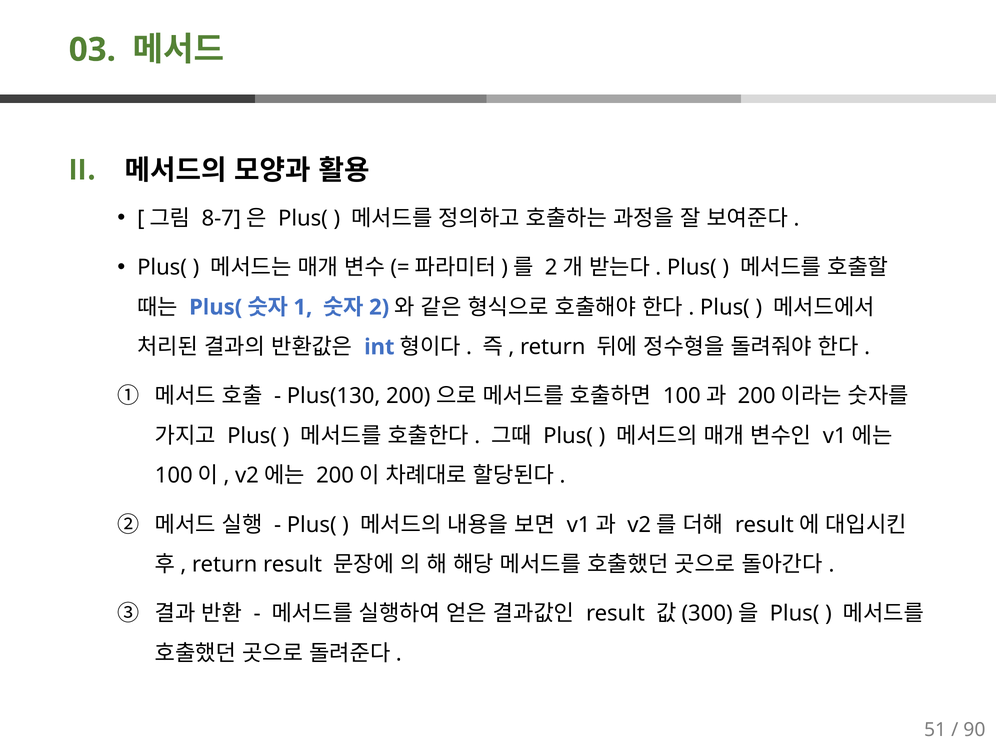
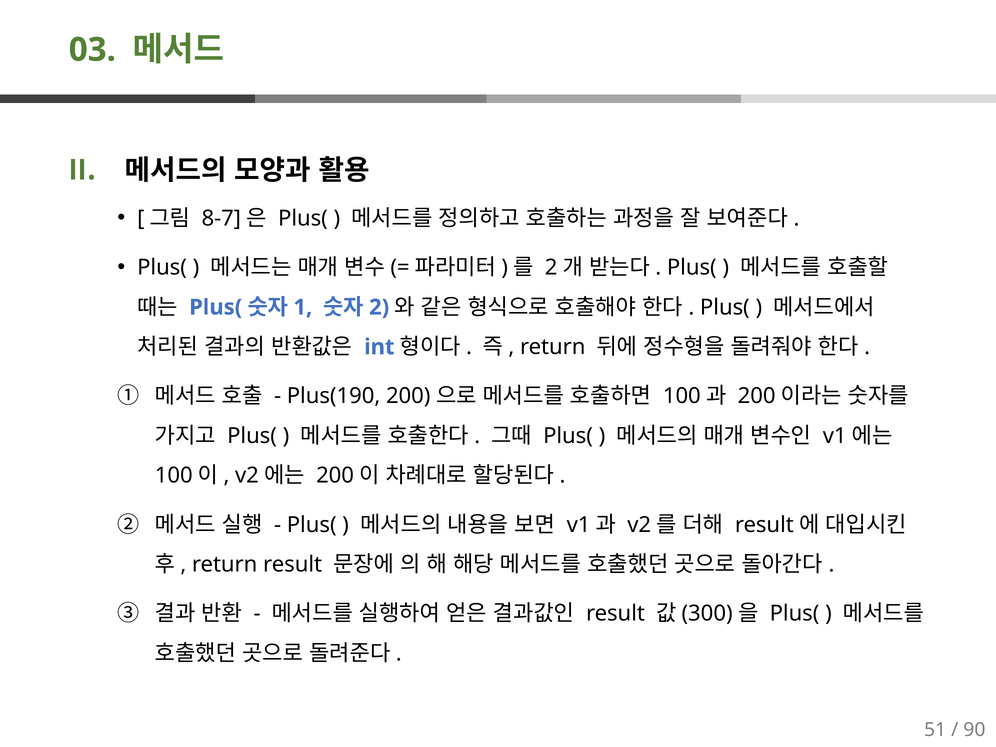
Plus(130: Plus(130 -> Plus(190 (334, 396)
